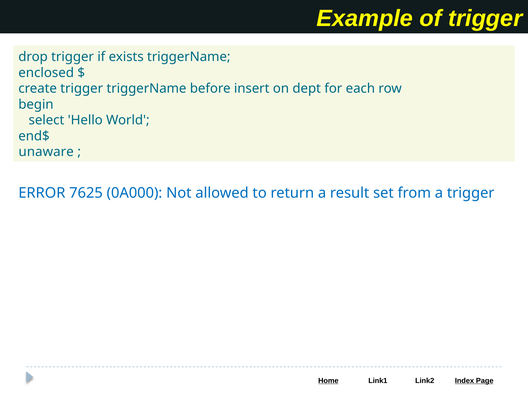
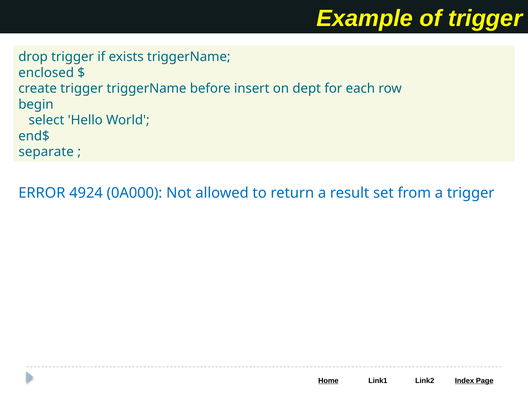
unaware: unaware -> separate (46, 152)
7625: 7625 -> 4924 (86, 193)
